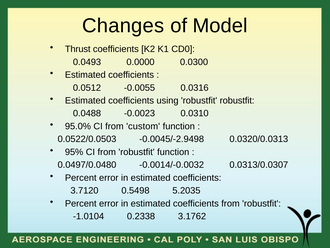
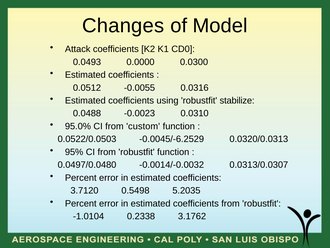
Thrust: Thrust -> Attack (78, 49)
robustfit robustfit: robustfit -> stabilize (237, 100)
-0.0045/-2.9498: -0.0045/-2.9498 -> -0.0045/-6.2529 (172, 139)
